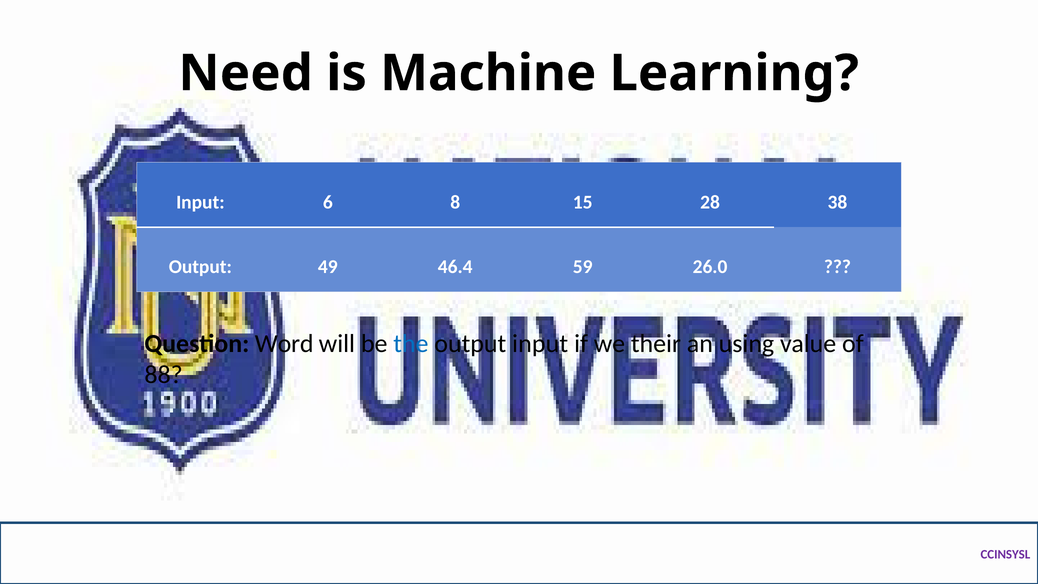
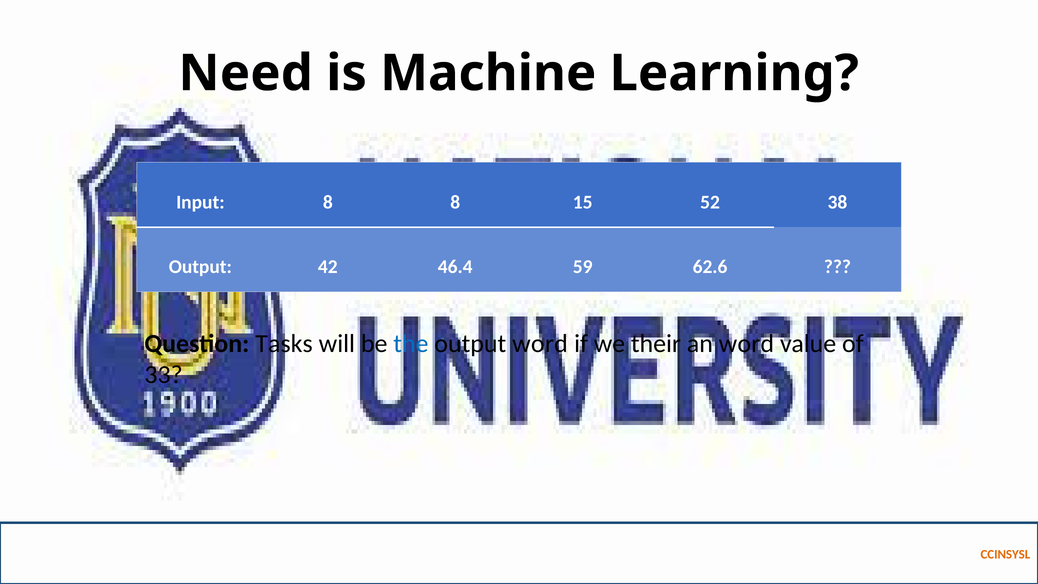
Input 6: 6 -> 8 (328, 202)
28: 28 -> 52 (710, 202)
49: 49 -> 42 (328, 267)
26.0: 26.0 -> 62.6 (710, 267)
Word: Word -> Tasks (284, 344)
output input: input -> word (540, 344)
an using: using -> word (746, 344)
88: 88 -> 33 (164, 375)
CCINSYSL colour: purple -> orange (1005, 554)
